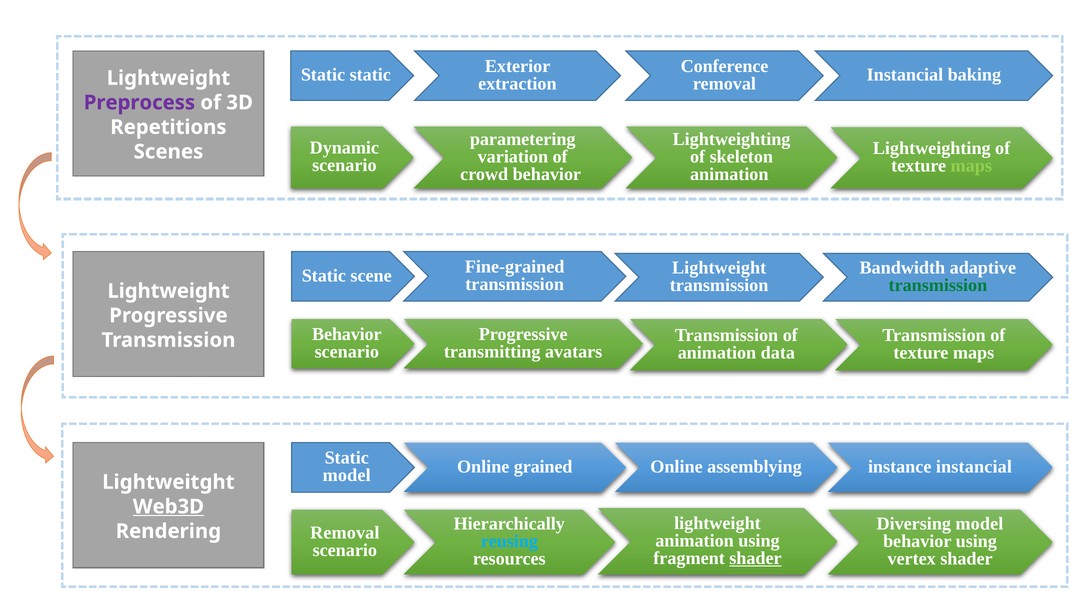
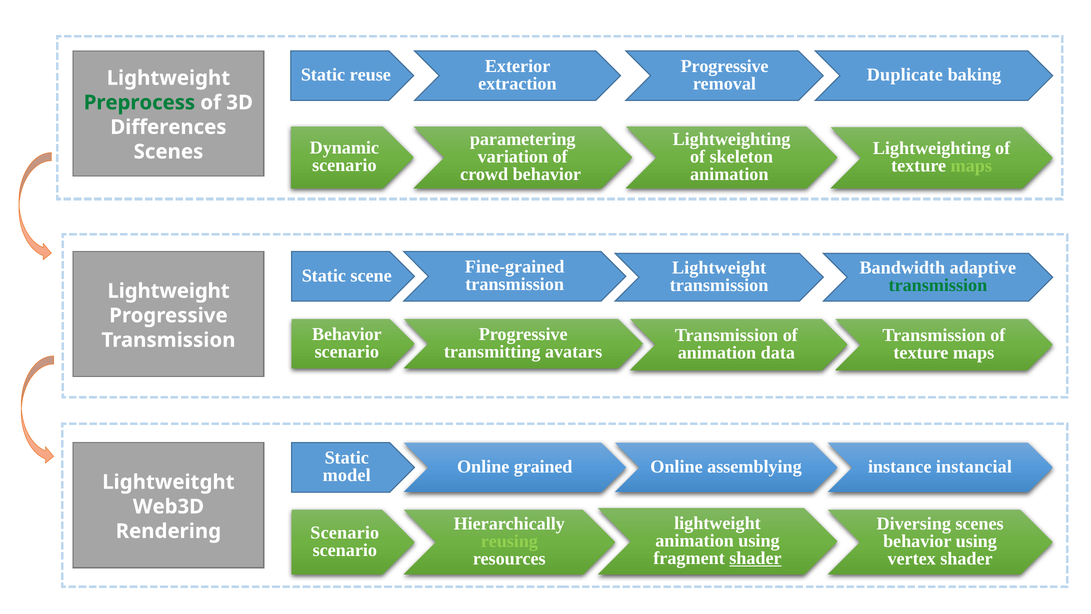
Conference: Conference -> Progressive (725, 66)
static: static -> reuse (370, 75)
removal Instancial: Instancial -> Duplicate (905, 75)
Preprocess colour: purple -> green (139, 103)
Repetitions: Repetitions -> Differences (168, 127)
Web3D underline: present -> none (168, 506)
Diversing model: model -> scenes (980, 524)
Removal: Removal -> Scenario (345, 532)
reusing colour: light blue -> light green (509, 541)
